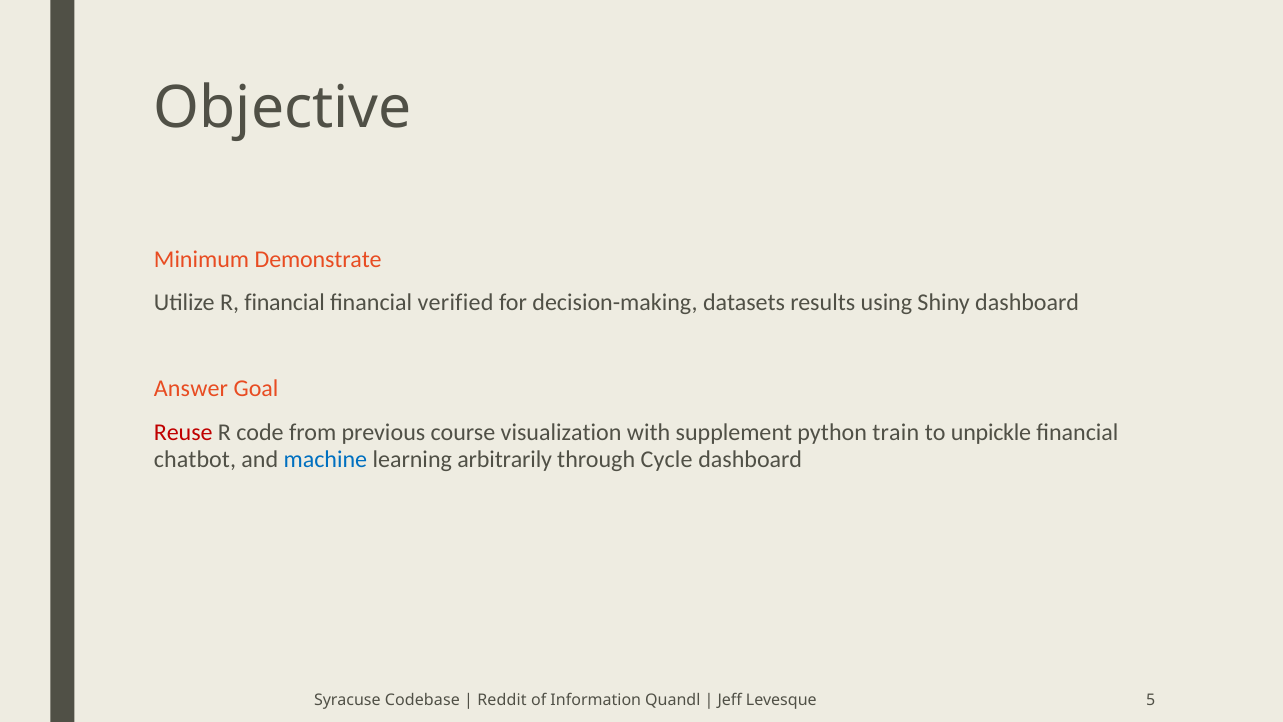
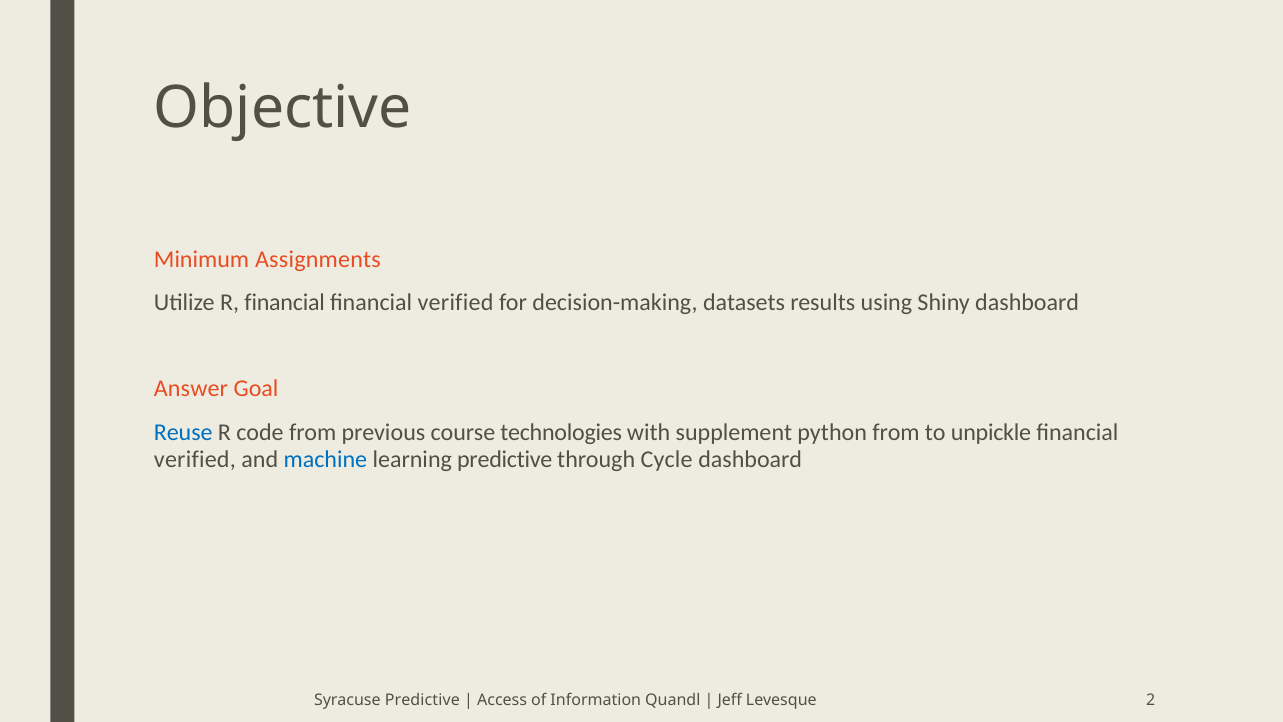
Demonstrate: Demonstrate -> Assignments (318, 259)
Reuse colour: red -> blue (183, 432)
visualization: visualization -> technologies (561, 432)
python train: train -> from (896, 432)
chatbot: chatbot -> verified (195, 459)
learning arbitrarily: arbitrarily -> predictive (505, 459)
Syracuse Codebase: Codebase -> Predictive (422, 700)
Reddit: Reddit -> Access (502, 700)
5: 5 -> 2 (1151, 700)
